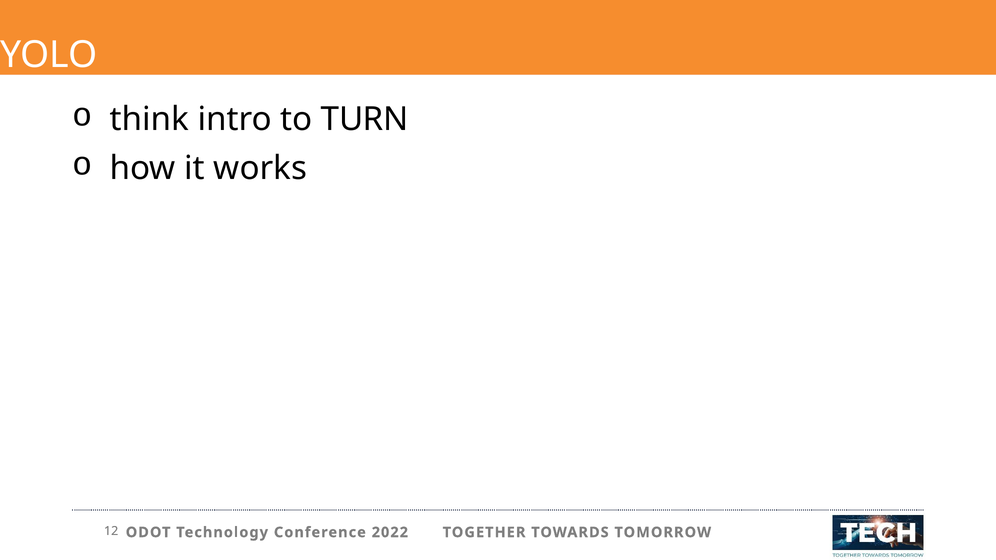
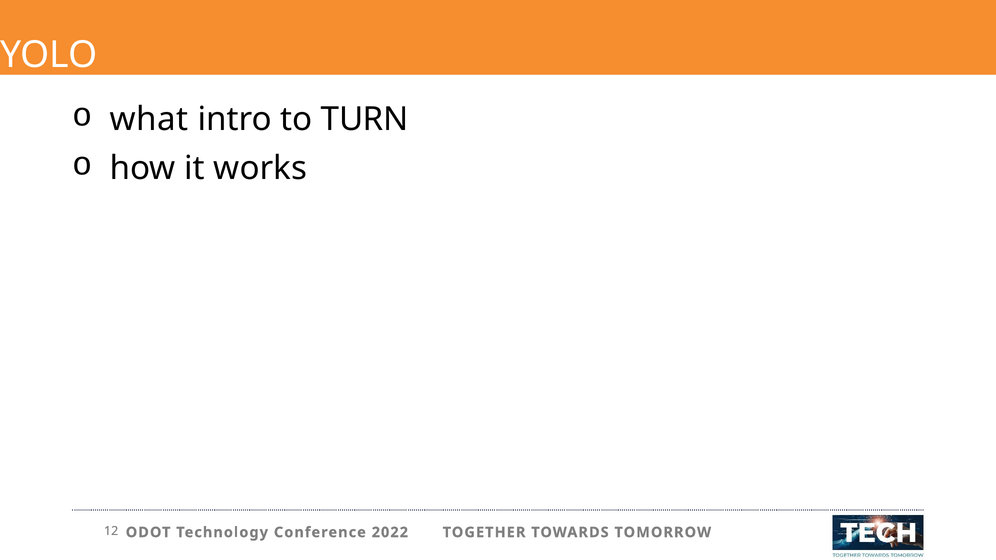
think: think -> what (149, 119)
